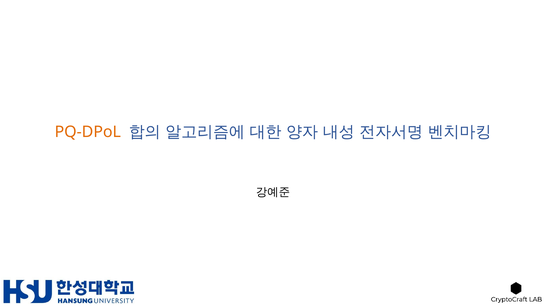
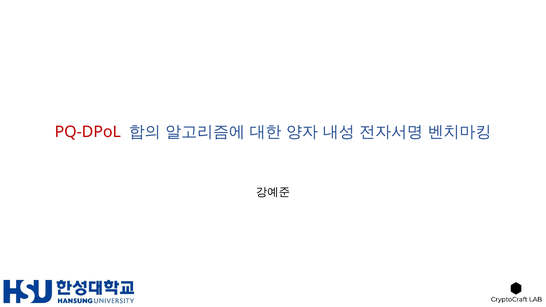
PQ-DPoL colour: orange -> red (88, 132)
